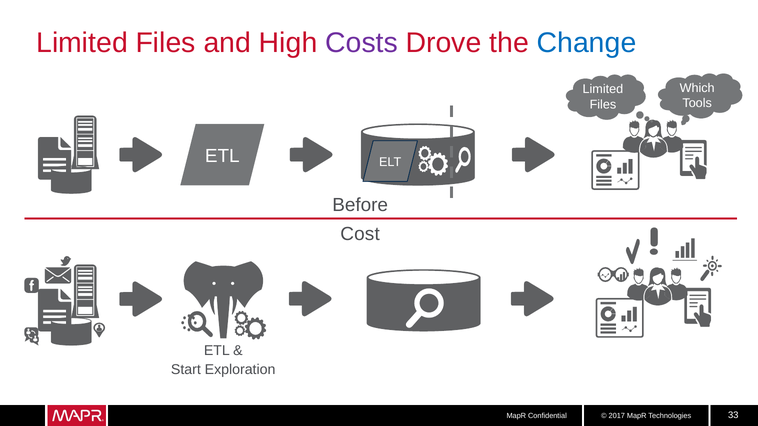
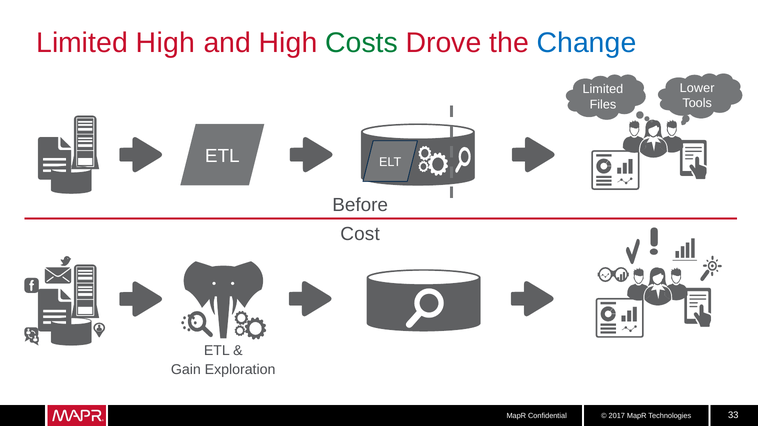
Files: Files -> High (166, 43)
Costs colour: purple -> green (362, 43)
Which: Which -> Lower (697, 88)
Start: Start -> Gain (186, 370)
